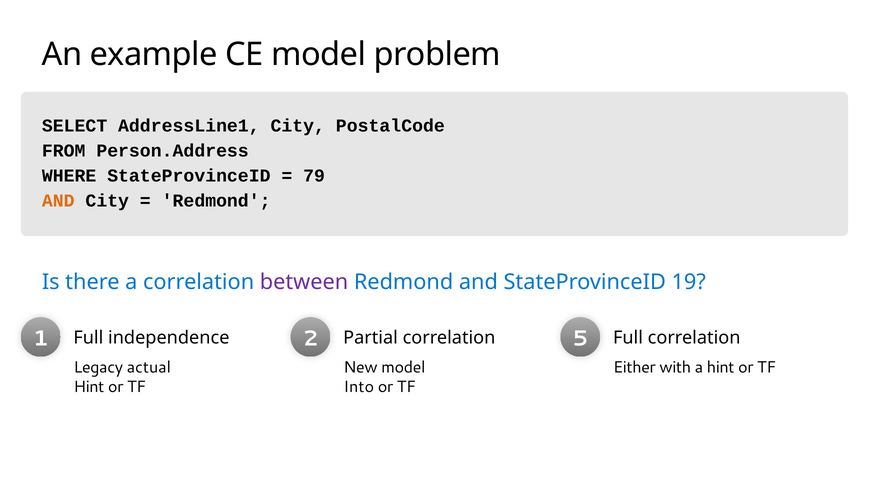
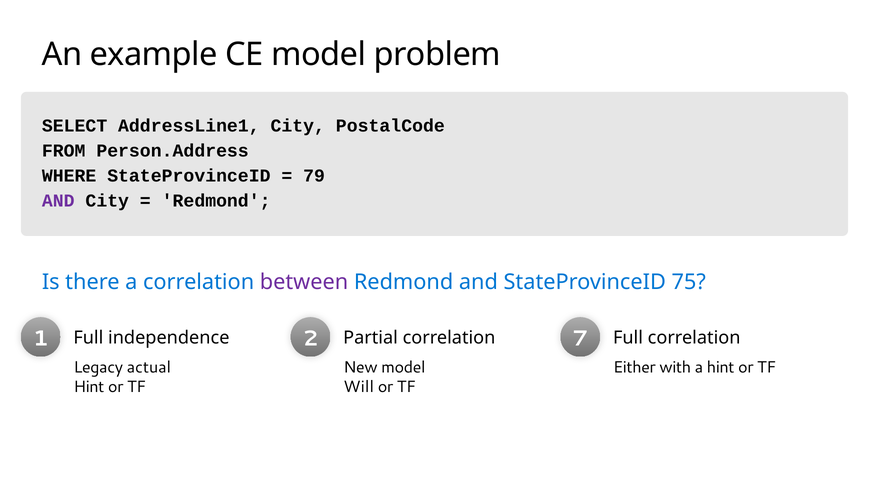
AND colour: orange -> purple (58, 201)
19: 19 -> 75 (689, 282)
5: 5 -> 7 (580, 338)
Into: Into -> Will (359, 387)
